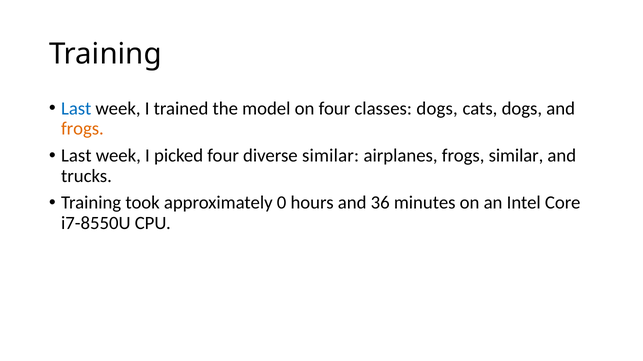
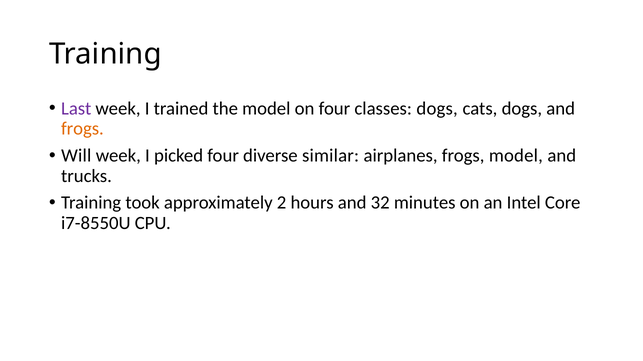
Last colour: blue -> purple (76, 109)
Last: Last -> Will (76, 156)
frogs similar: similar -> model (516, 156)
0: 0 -> 2 (282, 203)
36: 36 -> 32 (380, 203)
